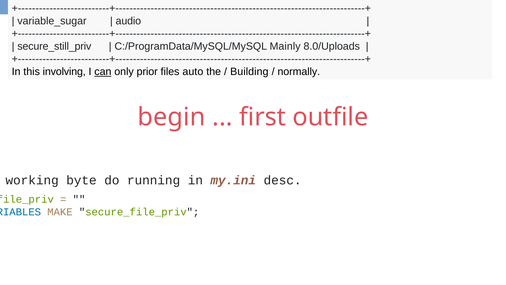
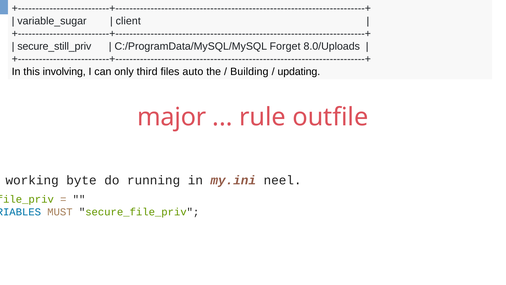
audio: audio -> client (128, 21)
Mainly: Mainly -> Forget (285, 46)
can underline: present -> none (103, 72)
prior: prior -> third (147, 72)
normally: normally -> updating (299, 72)
begin: begin -> major (172, 117)
first: first -> rule (263, 117)
desc: desc -> neel (283, 180)
MAKE: MAKE -> MUST (60, 212)
